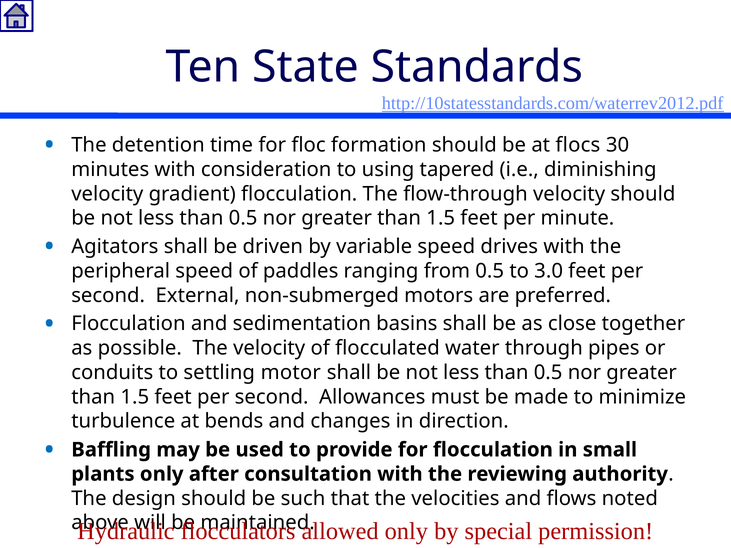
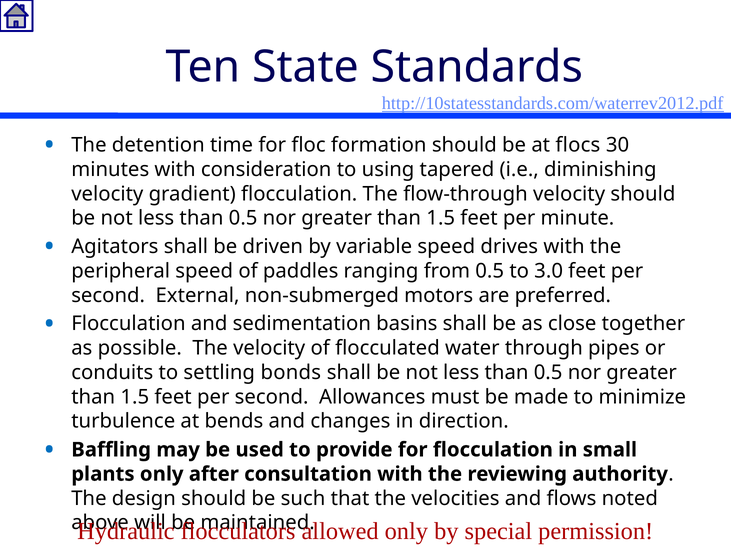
motor: motor -> bonds (291, 373)
